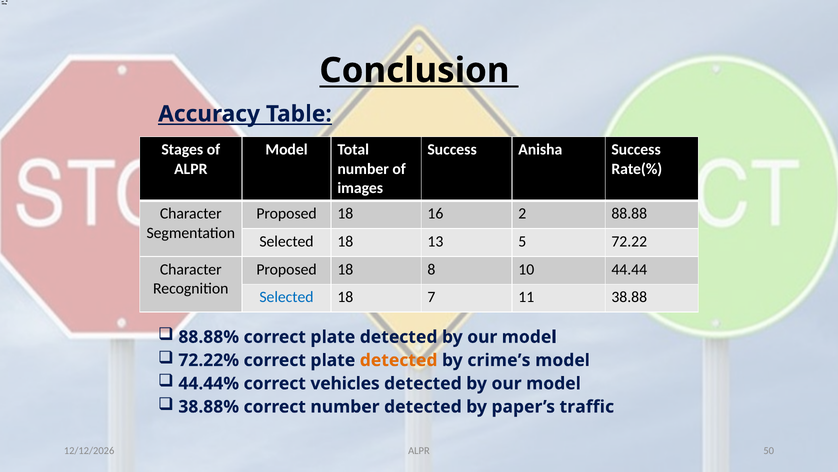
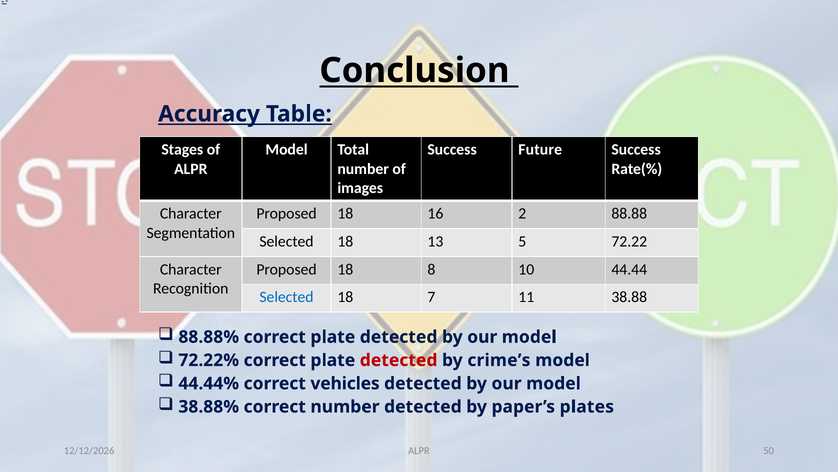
Anisha: Anisha -> Future (540, 150)
detected colour: orange -> red (399, 360)
traffic: traffic -> plates (587, 406)
